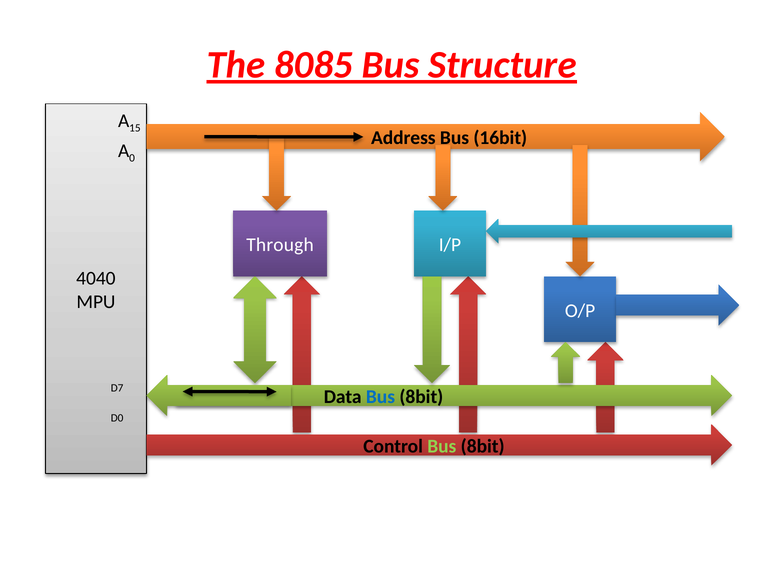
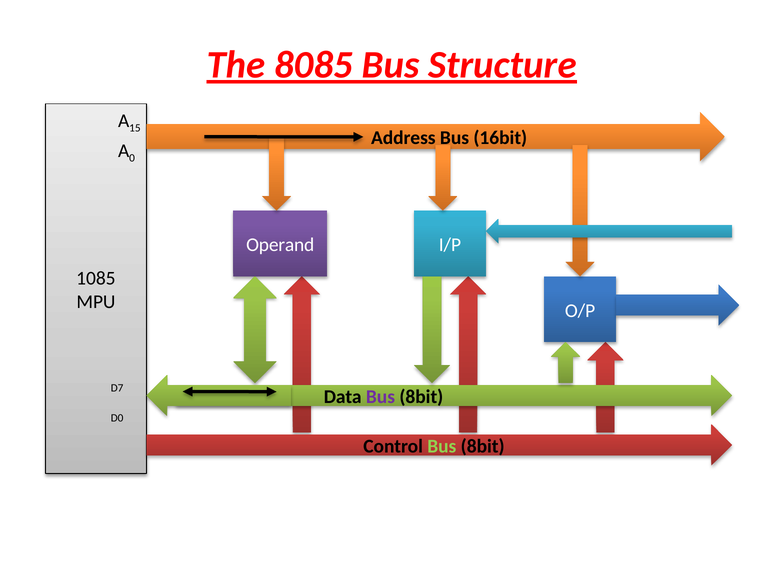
Through: Through -> Operand (280, 245)
4040: 4040 -> 1085 (96, 278)
Bus colour: blue -> purple (380, 397)
